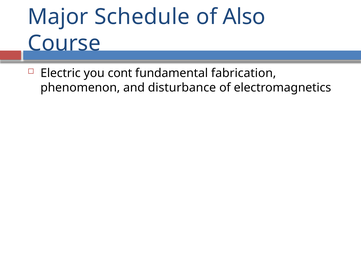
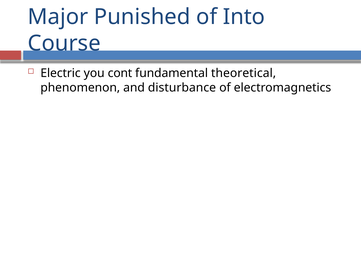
Schedule: Schedule -> Punished (142, 17)
Also: Also -> Into (244, 17)
fabrication: fabrication -> theoretical (244, 73)
